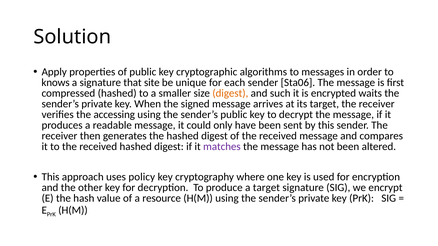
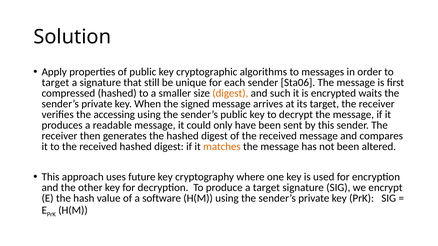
knows: knows -> target (55, 83)
site: site -> still (152, 83)
matches colour: purple -> orange (222, 147)
policy: policy -> future (142, 177)
resource: resource -> software (162, 199)
